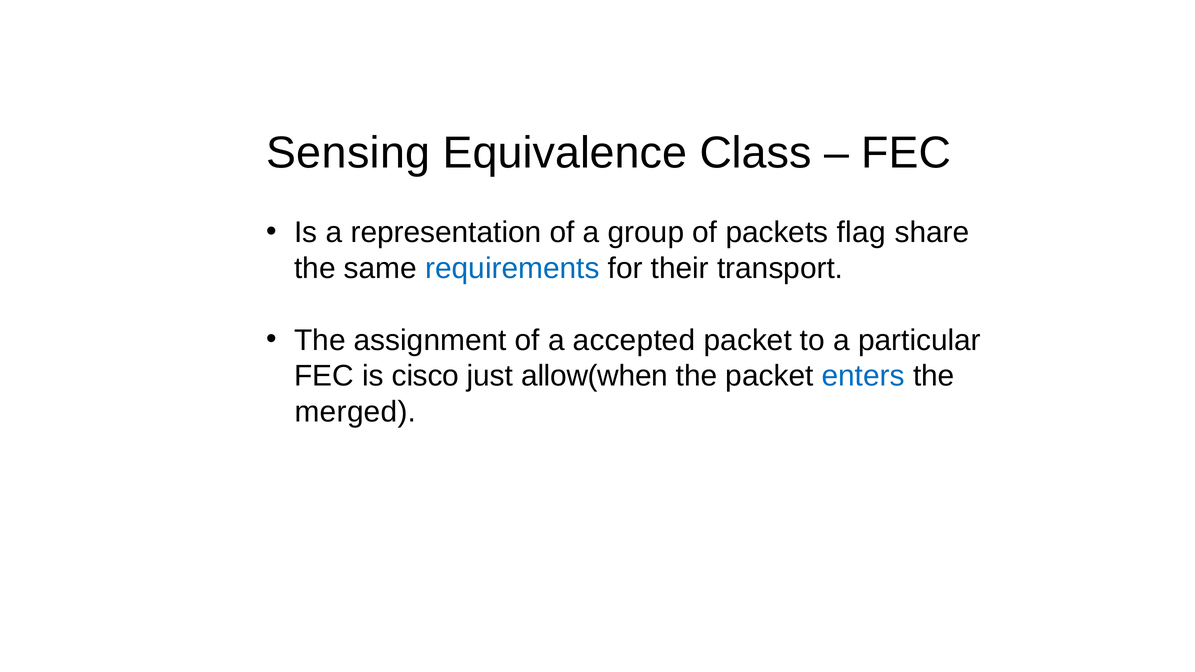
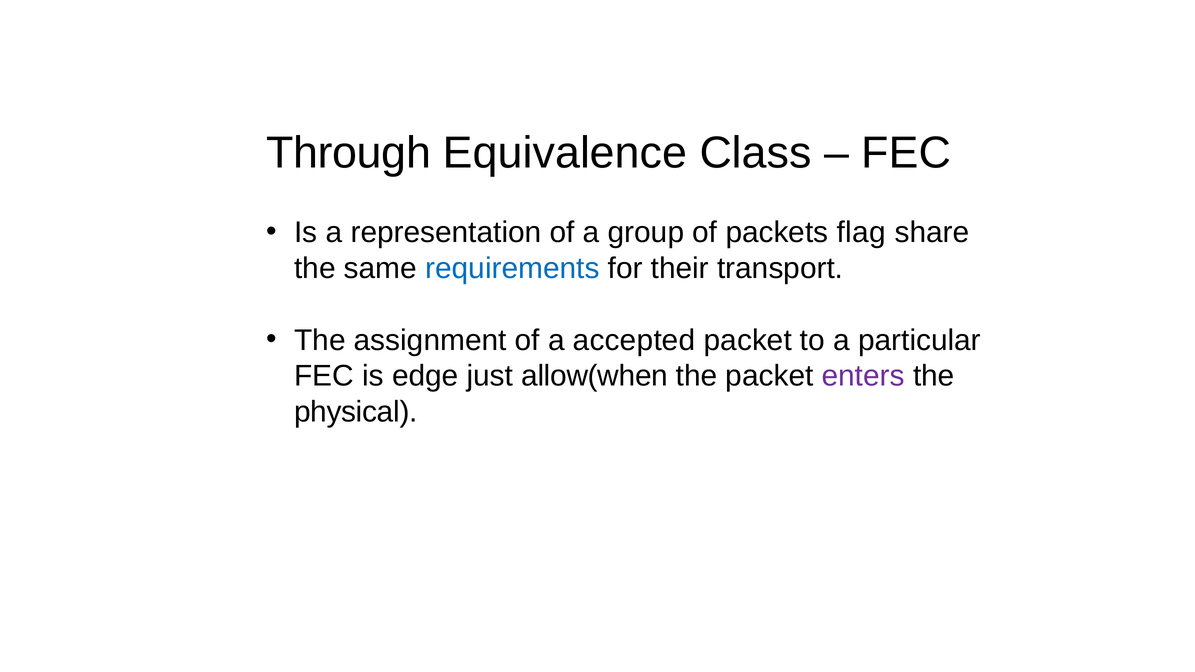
Sensing: Sensing -> Through (349, 153)
cisco: cisco -> edge (425, 376)
enters colour: blue -> purple (863, 376)
merged: merged -> physical (356, 412)
